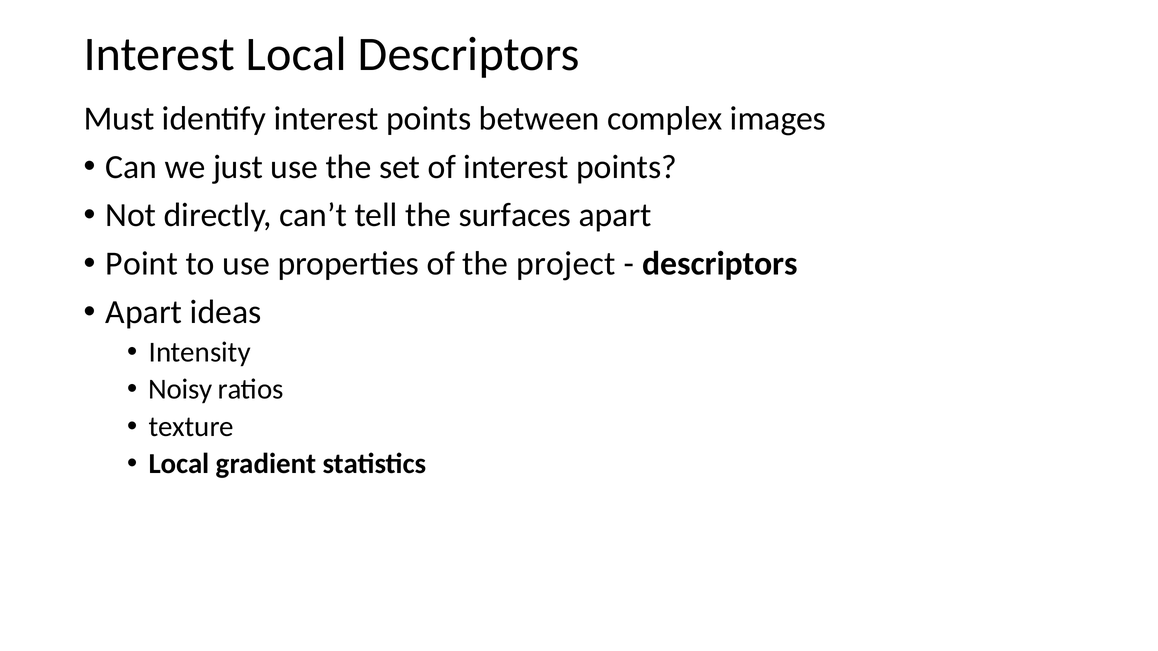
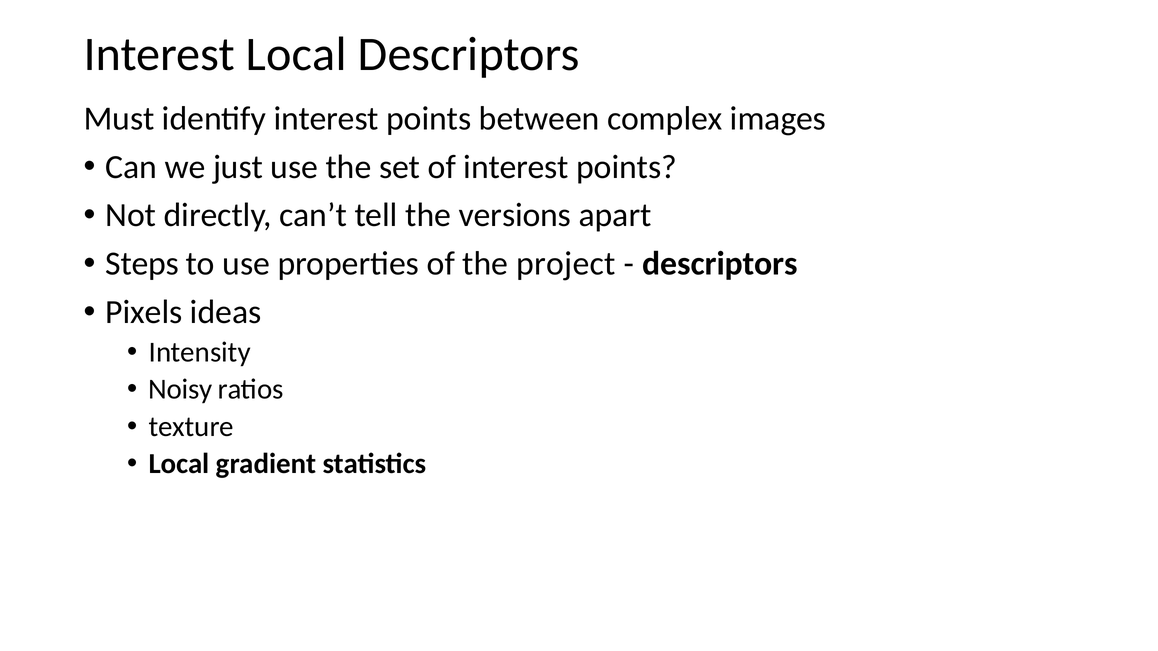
surfaces: surfaces -> versions (515, 215)
Point: Point -> Steps (142, 264)
Apart: Apart -> Pixels (144, 312)
